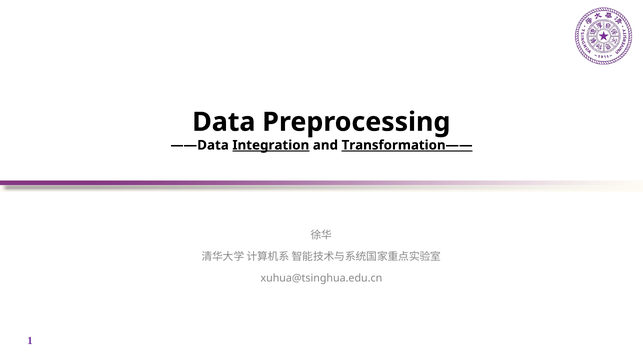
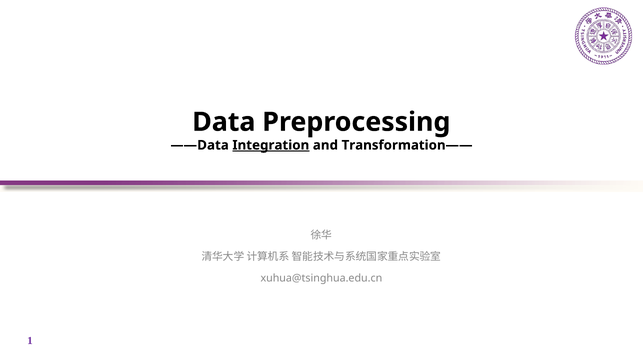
Transformation—— underline: present -> none (407, 145)
